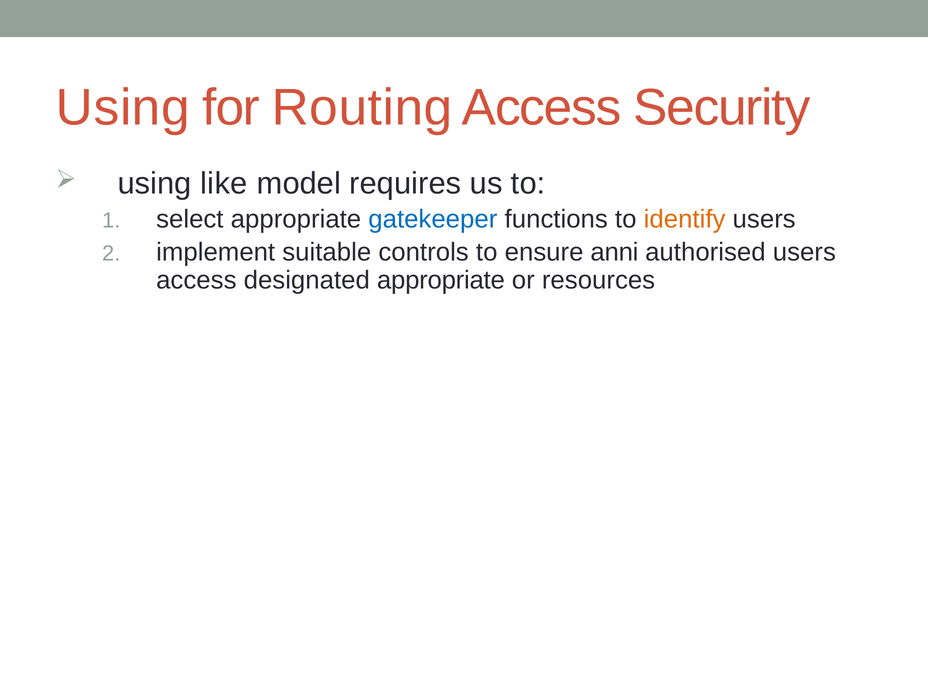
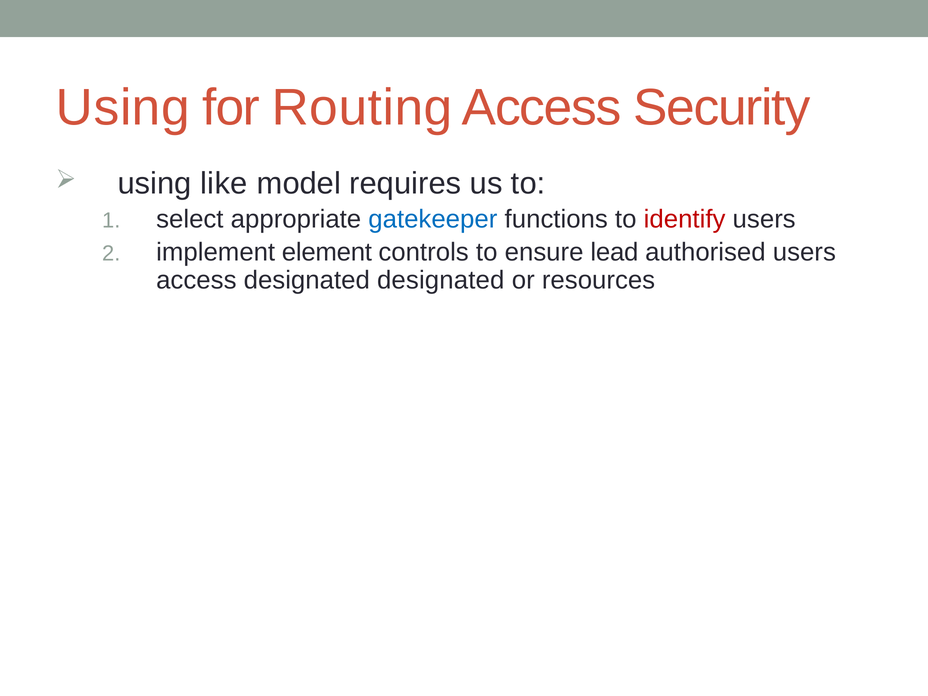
identify colour: orange -> red (685, 219)
suitable: suitable -> element (327, 252)
anni: anni -> lead (614, 252)
designated appropriate: appropriate -> designated (441, 280)
